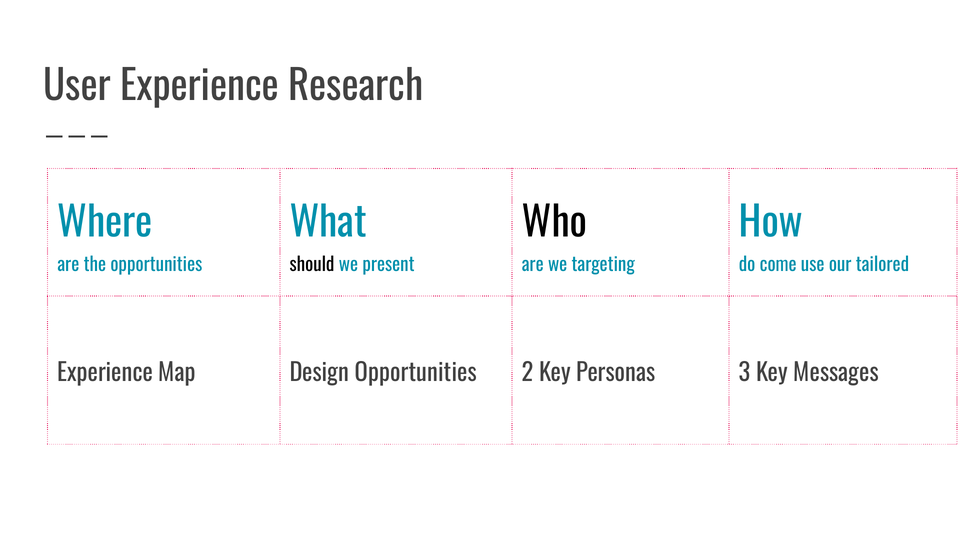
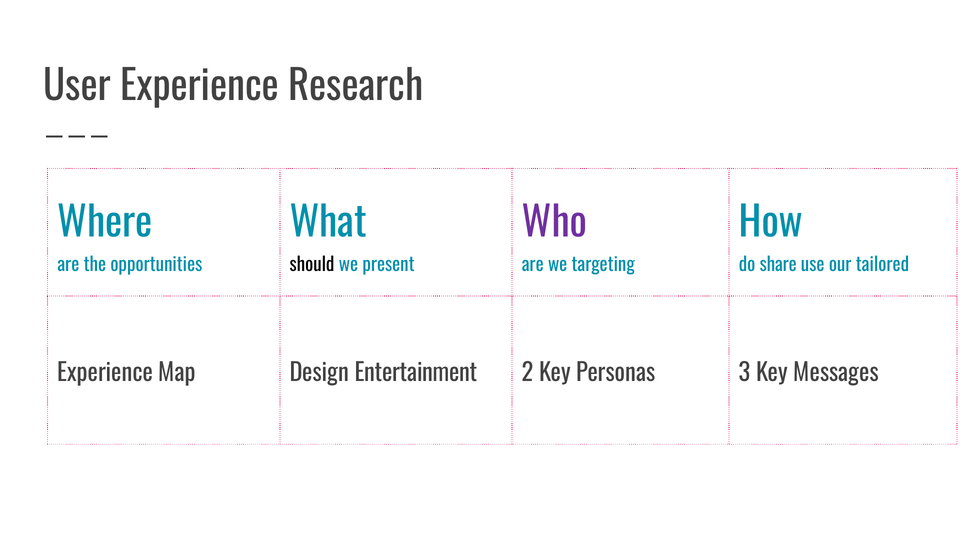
Who colour: black -> purple (554, 223)
come: come -> share (778, 265)
Design Opportunities: Opportunities -> Entertainment (416, 373)
